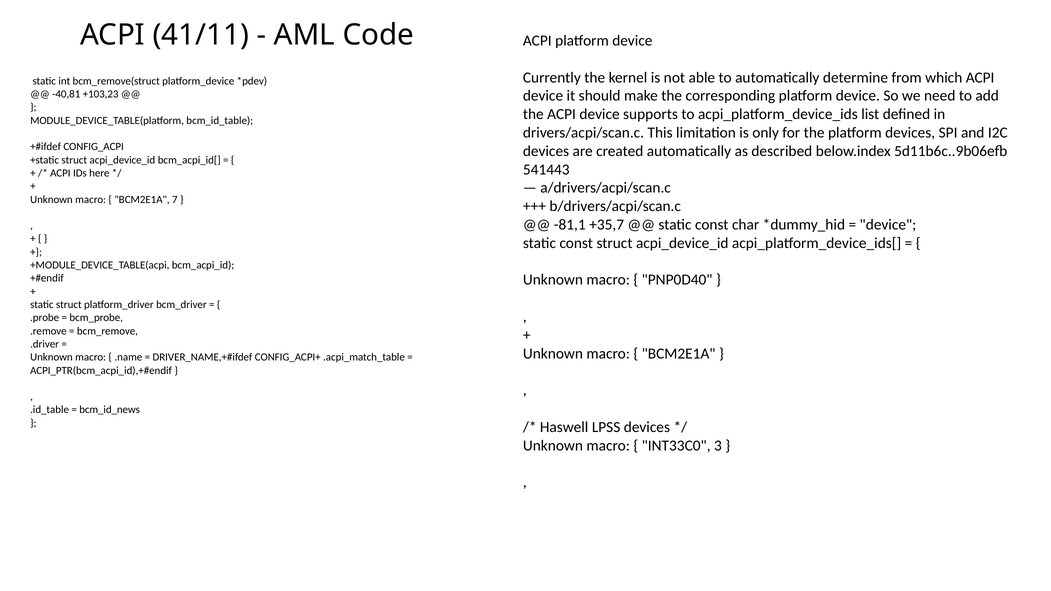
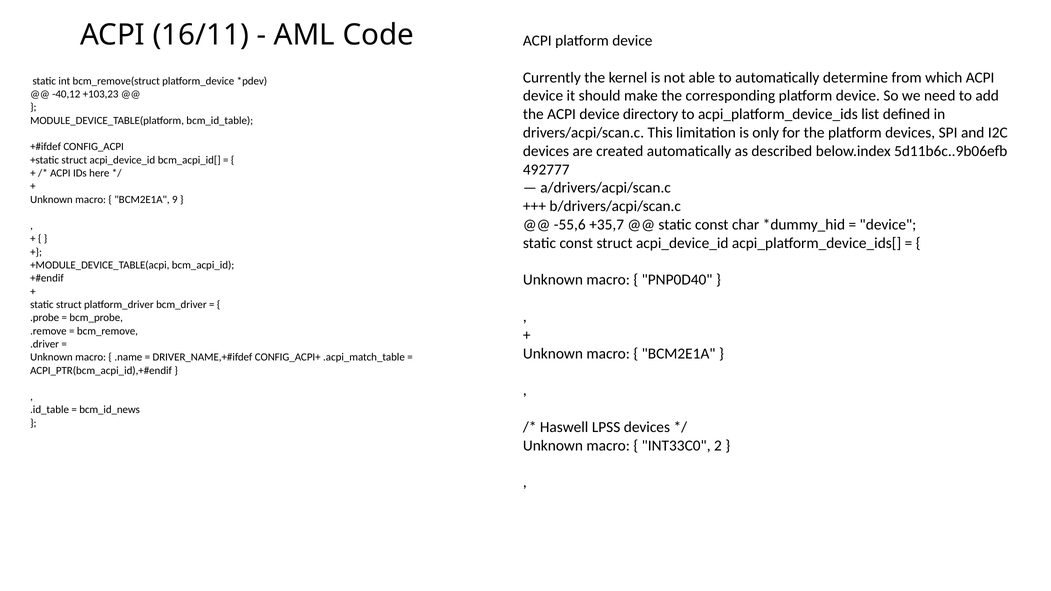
41/11: 41/11 -> 16/11 (201, 35)
-40,81: -40,81 -> -40,12 (66, 94)
supports: supports -> directory (651, 114)
541443: 541443 -> 492777 (546, 170)
7: 7 -> 9 (175, 199)
-81,1: -81,1 -> -55,6 (570, 225)
3: 3 -> 2 (718, 446)
